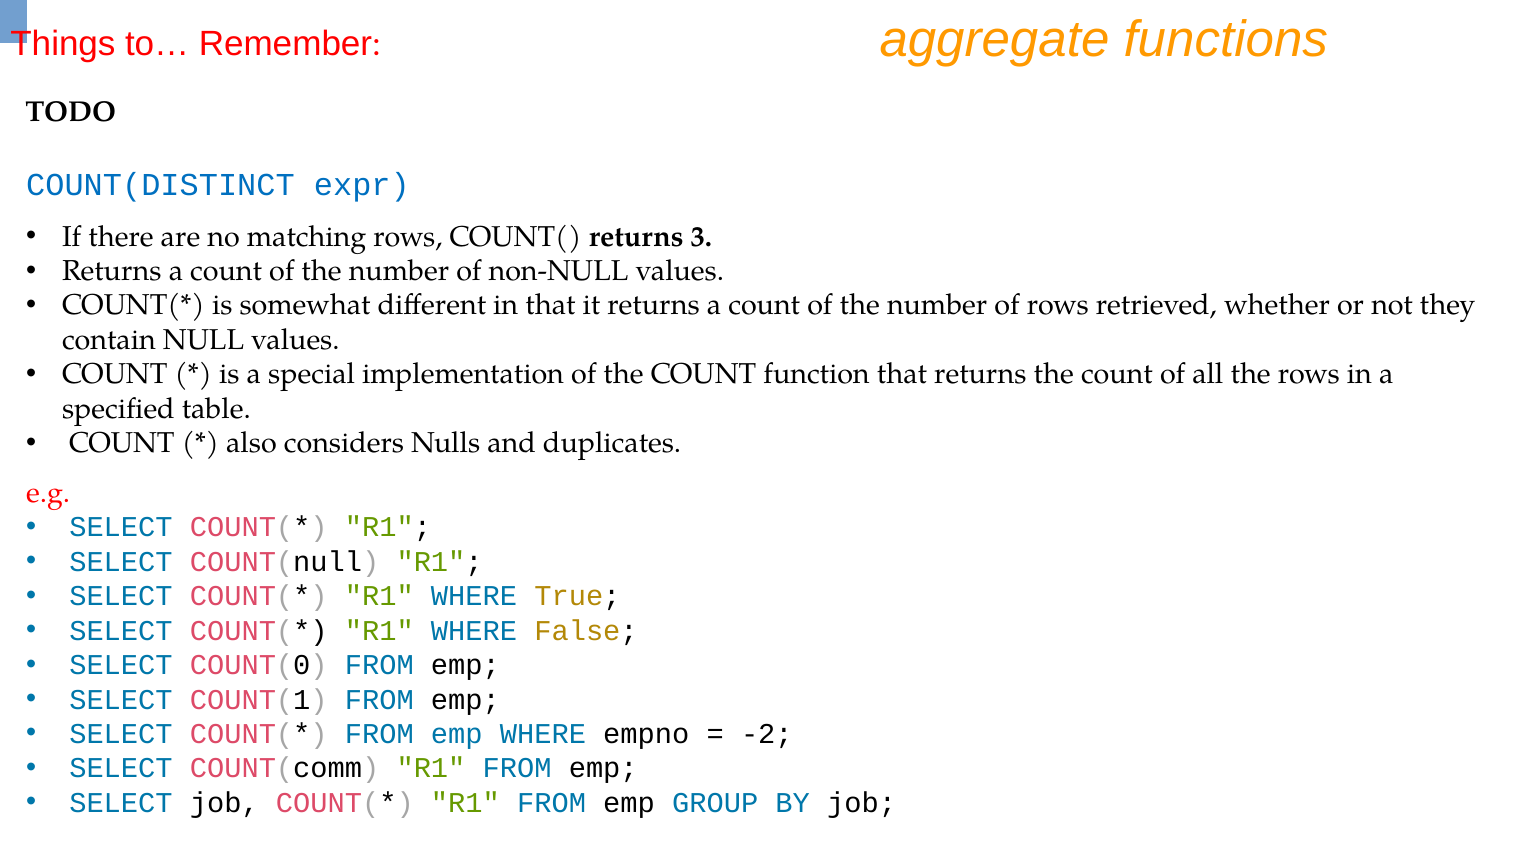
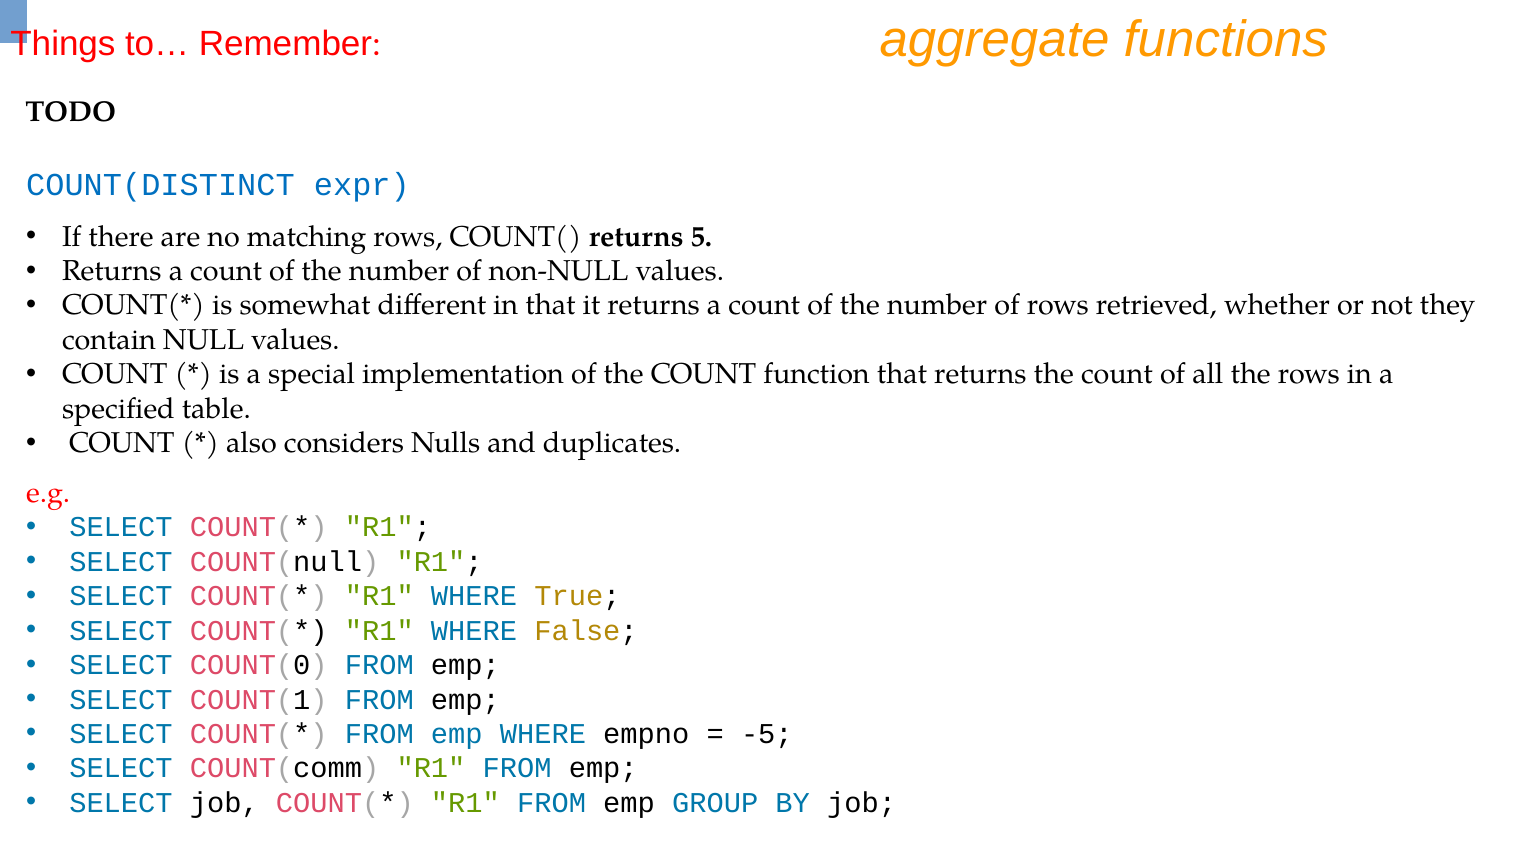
3: 3 -> 5 (701, 237)
-2: -2 -> -5 (767, 734)
